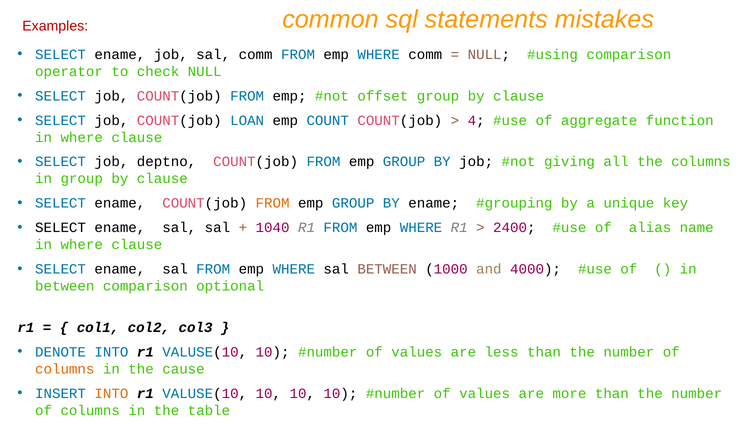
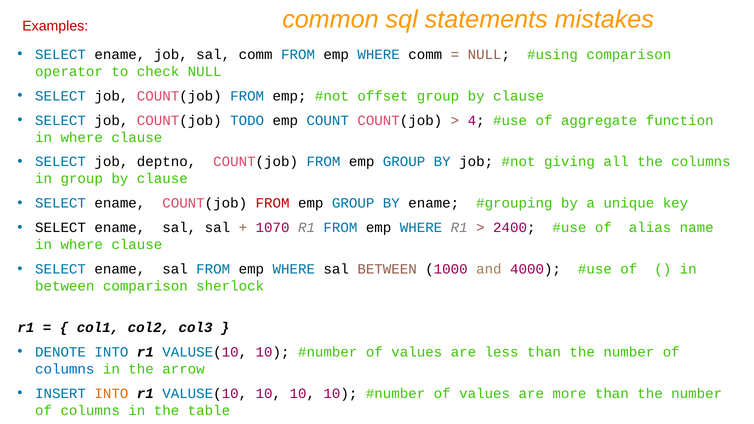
LOAN: LOAN -> TODO (247, 120)
FROM colour: orange -> red (273, 203)
1040: 1040 -> 1070 (273, 228)
optional: optional -> sherlock (230, 286)
columns colour: orange -> blue (65, 369)
cause: cause -> arrow (184, 369)
